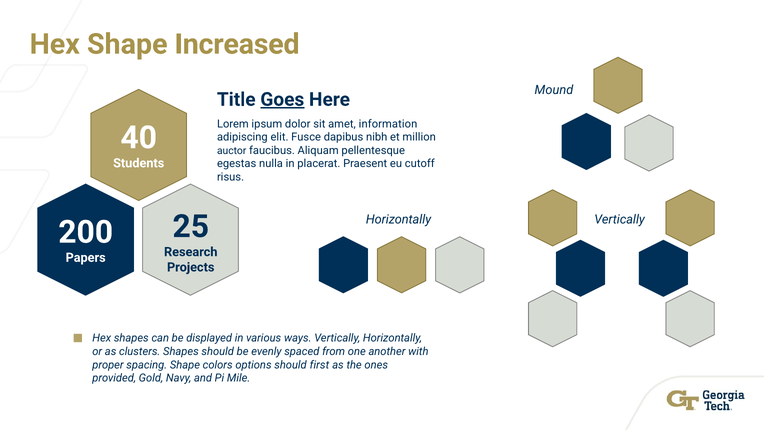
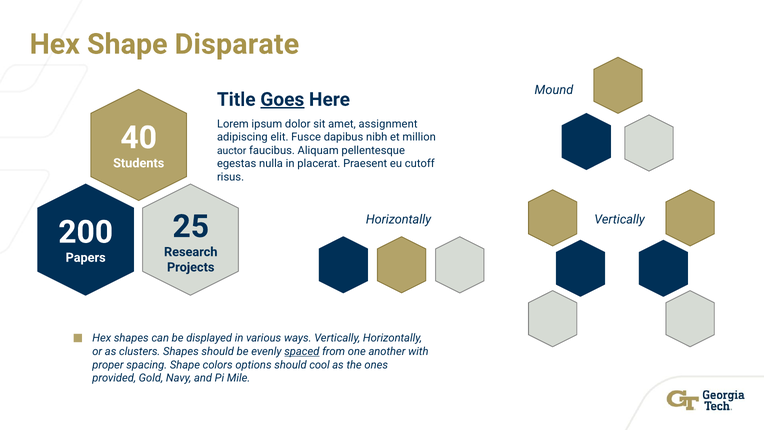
Increased: Increased -> Disparate (237, 44)
information: information -> assignment (388, 124)
spaced underline: none -> present (302, 351)
first: first -> cool (320, 365)
